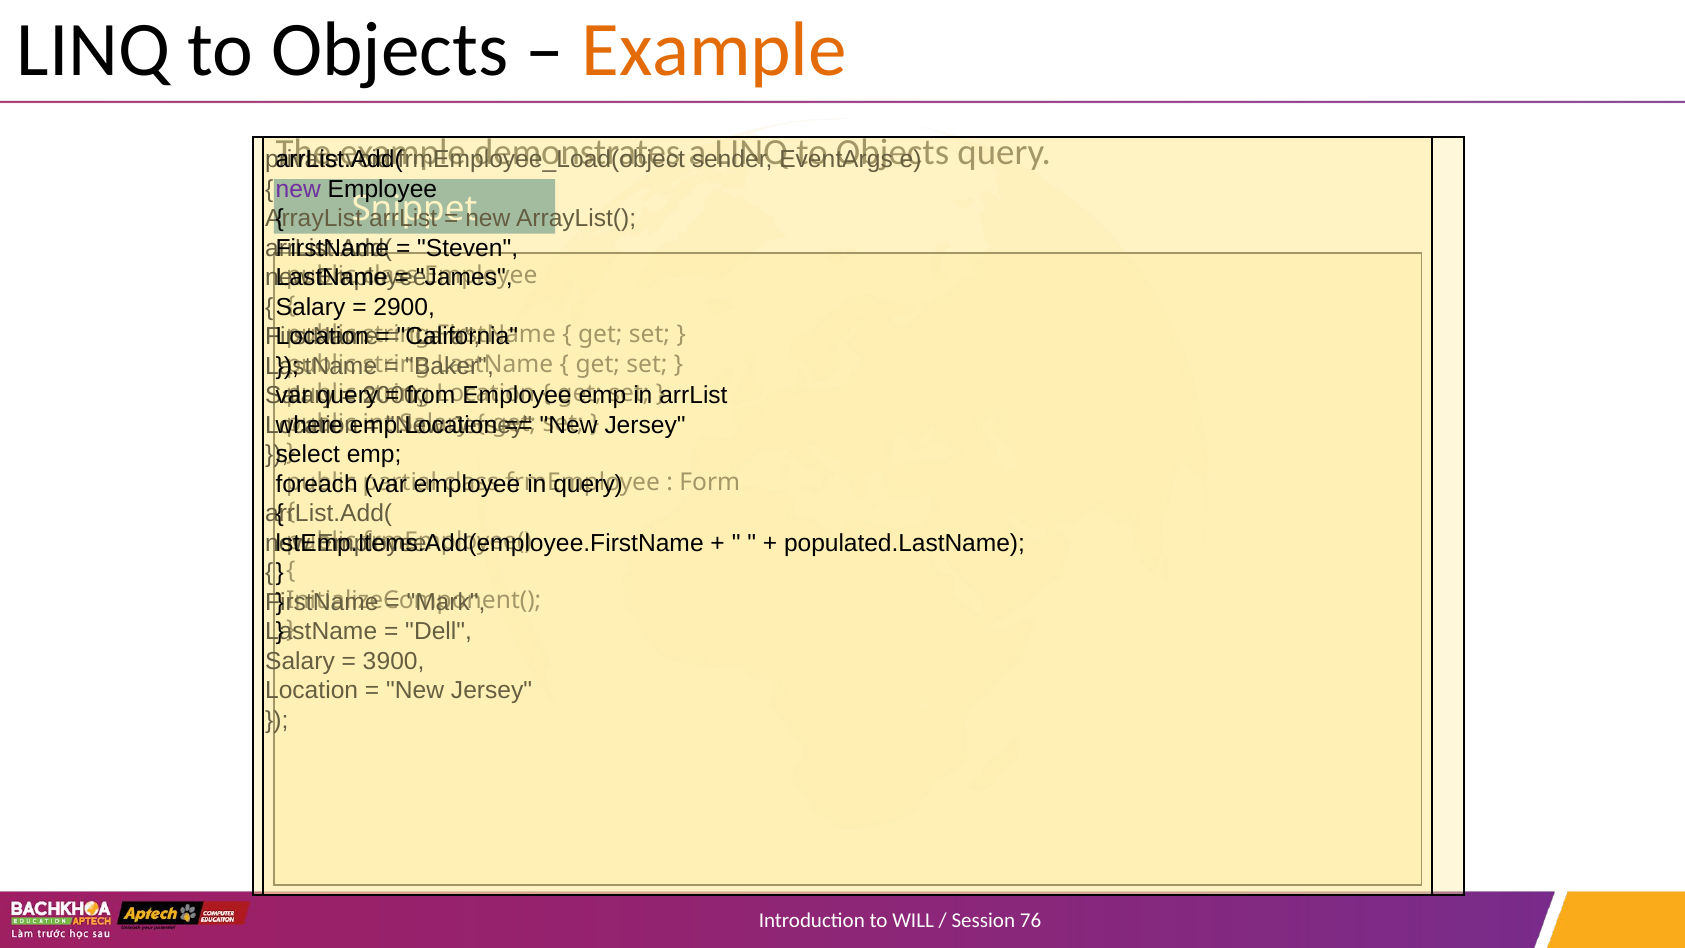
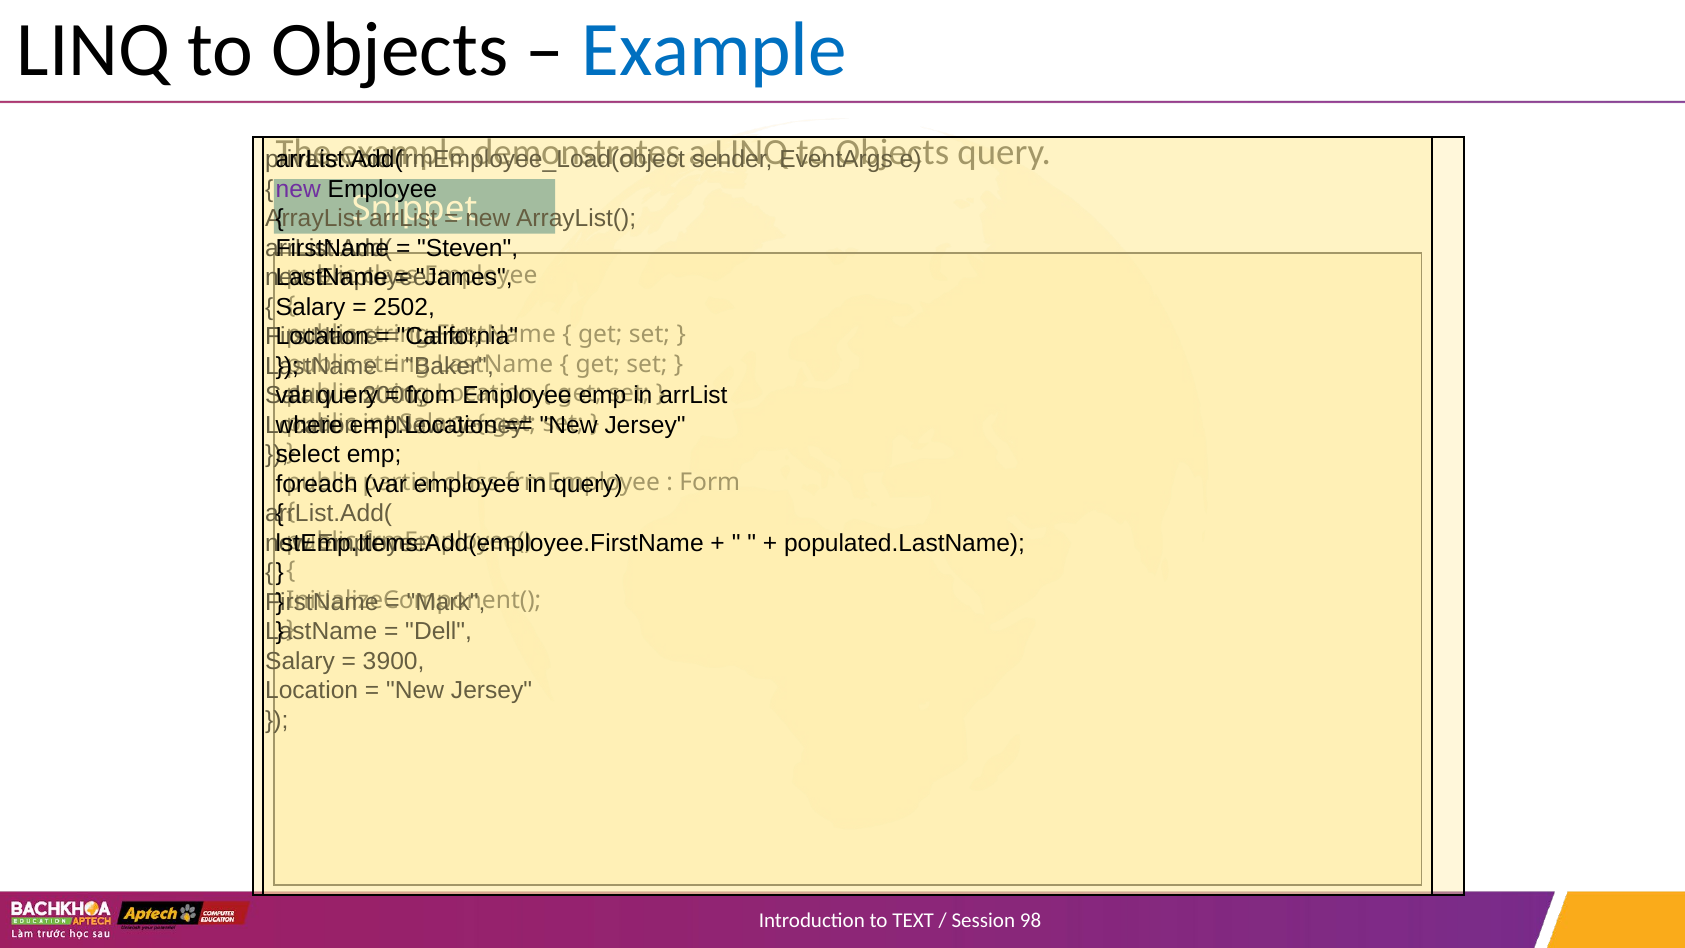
Example colour: orange -> blue (714, 50)
2900: 2900 -> 2502 (404, 307)
WILL: WILL -> TEXT (913, 920)
76: 76 -> 98 (1031, 920)
